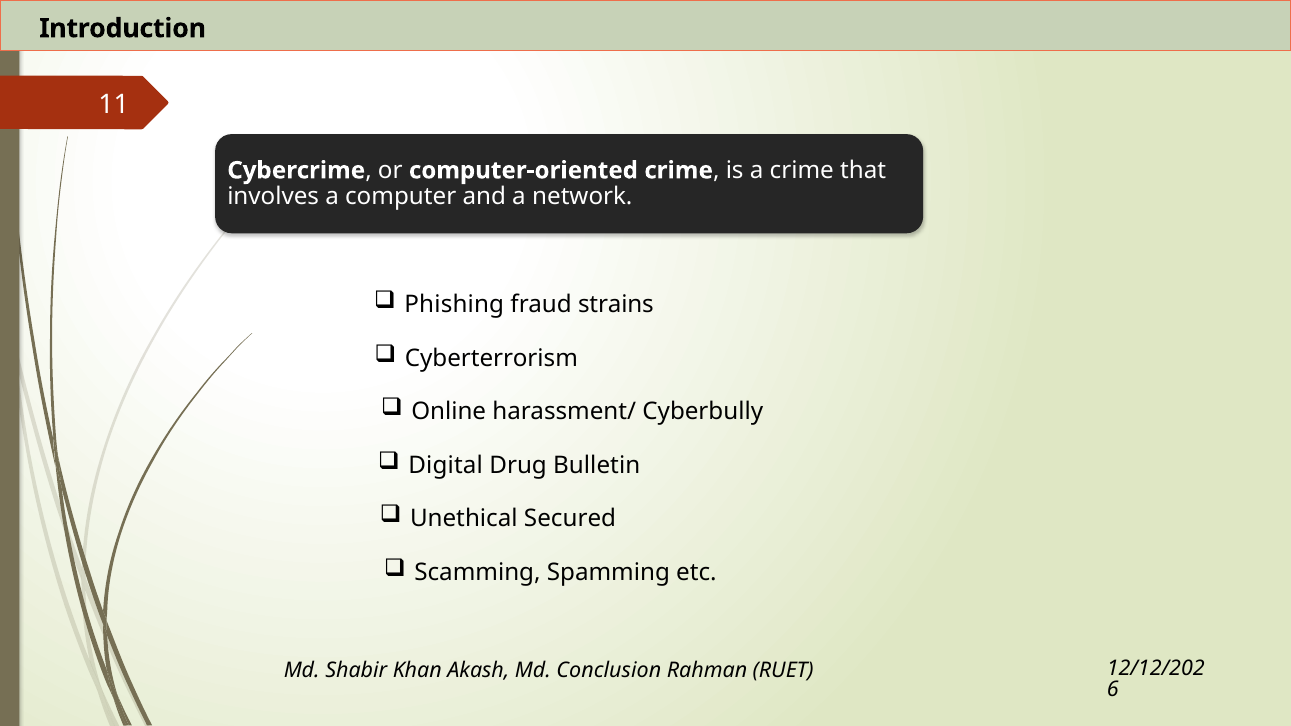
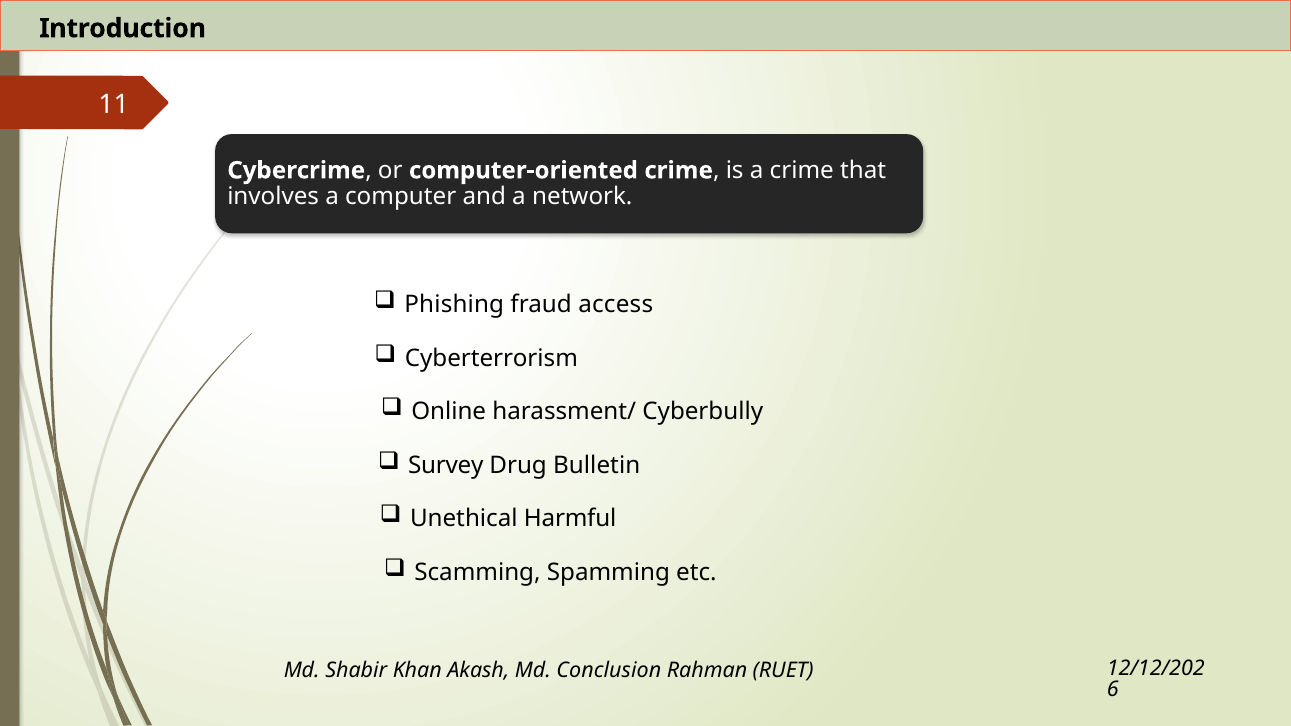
strains: strains -> access (616, 305)
Digital: Digital -> Survey (446, 465)
Secured: Secured -> Harmful (570, 519)
